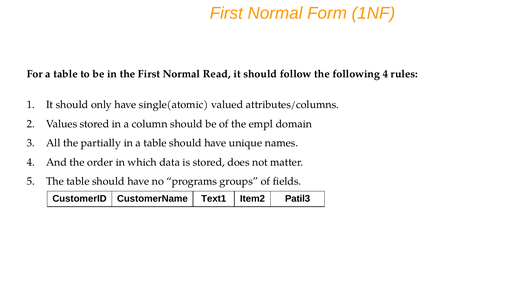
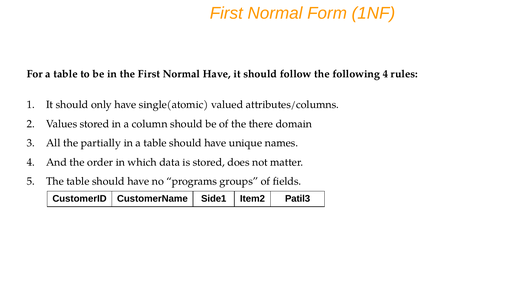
Normal Read: Read -> Have (217, 74)
empl: empl -> there (261, 124)
Text1: Text1 -> Side1 (214, 199)
